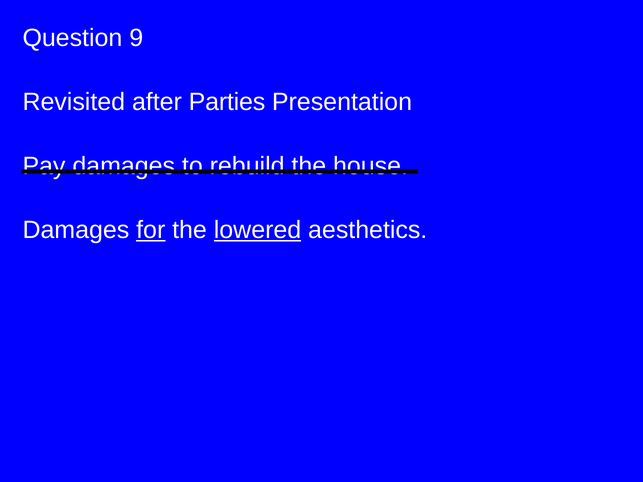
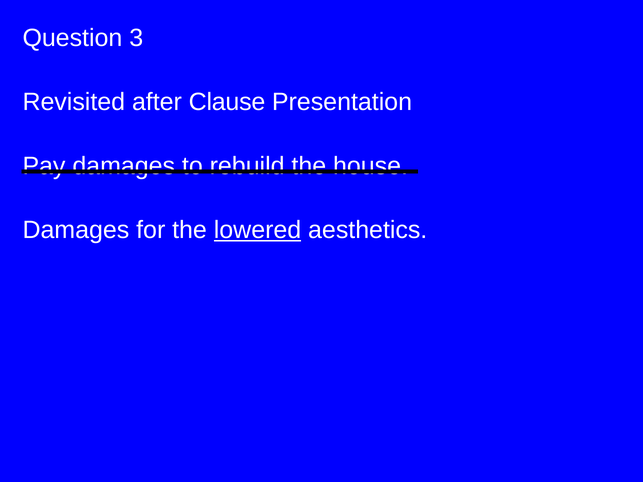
9: 9 -> 3 (136, 38)
Parties: Parties -> Clause (227, 102)
for underline: present -> none (151, 230)
